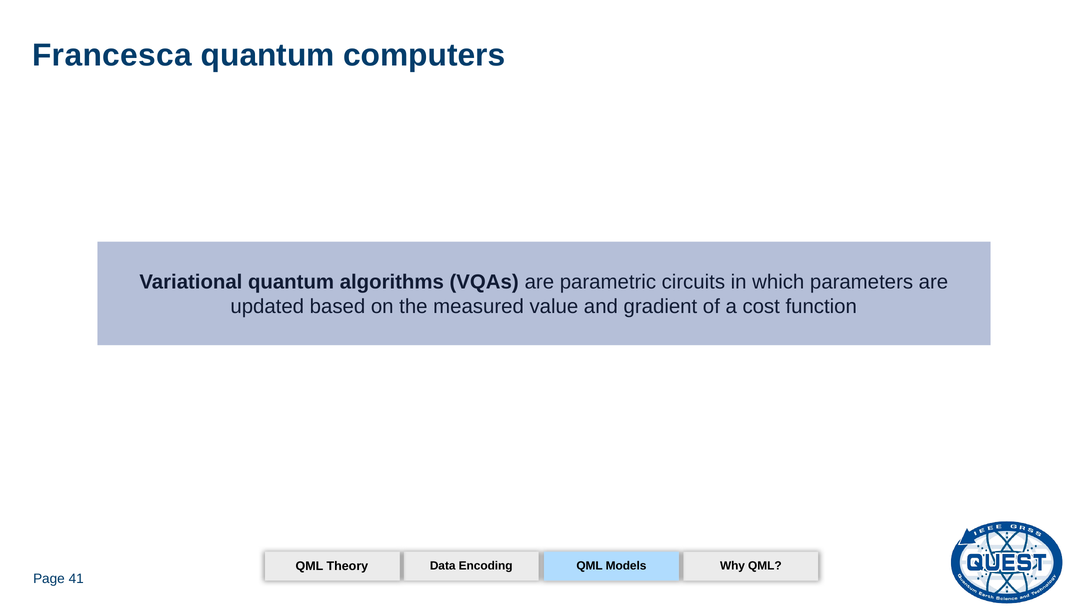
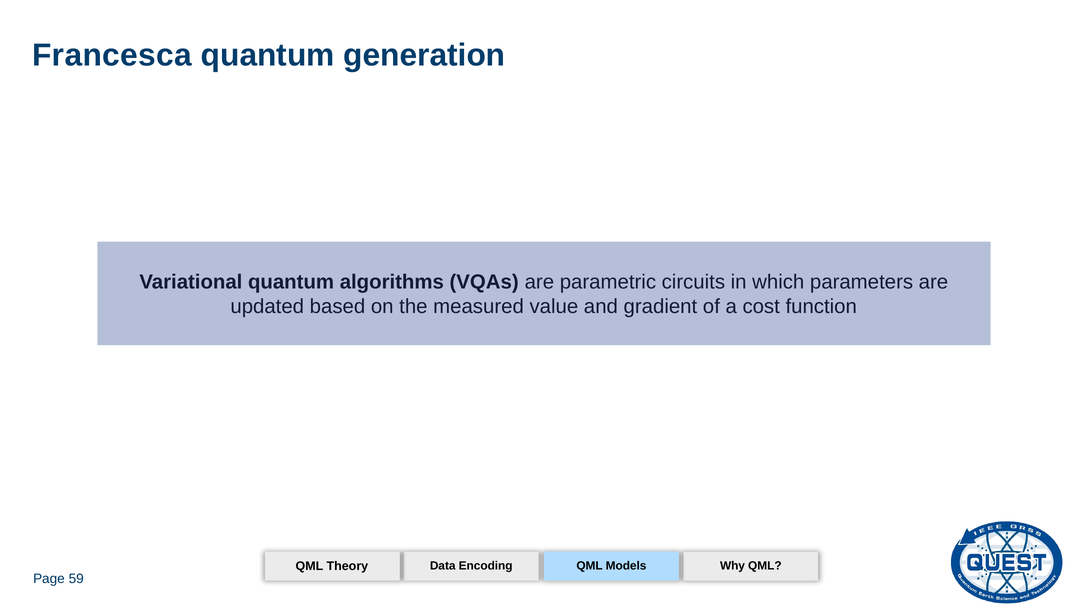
computers: computers -> generation (424, 55)
41: 41 -> 59 (76, 579)
